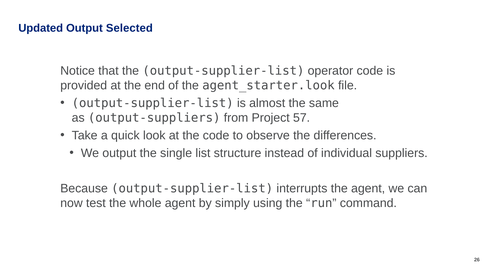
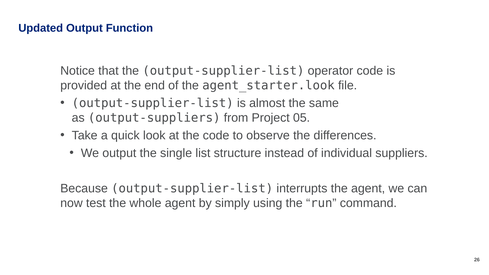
Selected: Selected -> Function (129, 28)
57: 57 -> 05 (302, 118)
